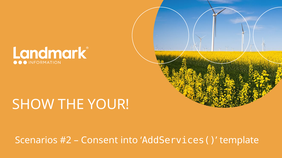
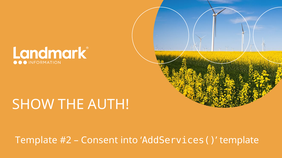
YOUR: YOUR -> AUTH (109, 105)
Scenarios: Scenarios -> Template (36, 141)
